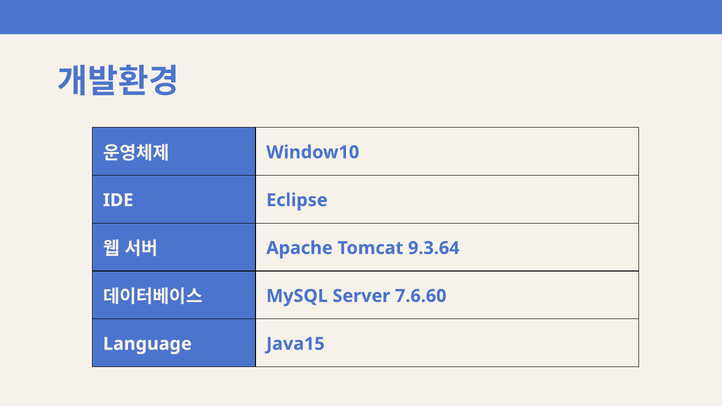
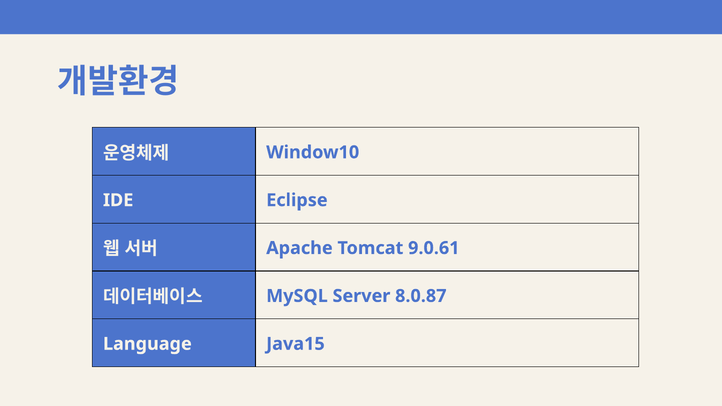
9.3.64: 9.3.64 -> 9.0.61 (434, 248)
7.6.60: 7.6.60 -> 8.0.87 (421, 296)
